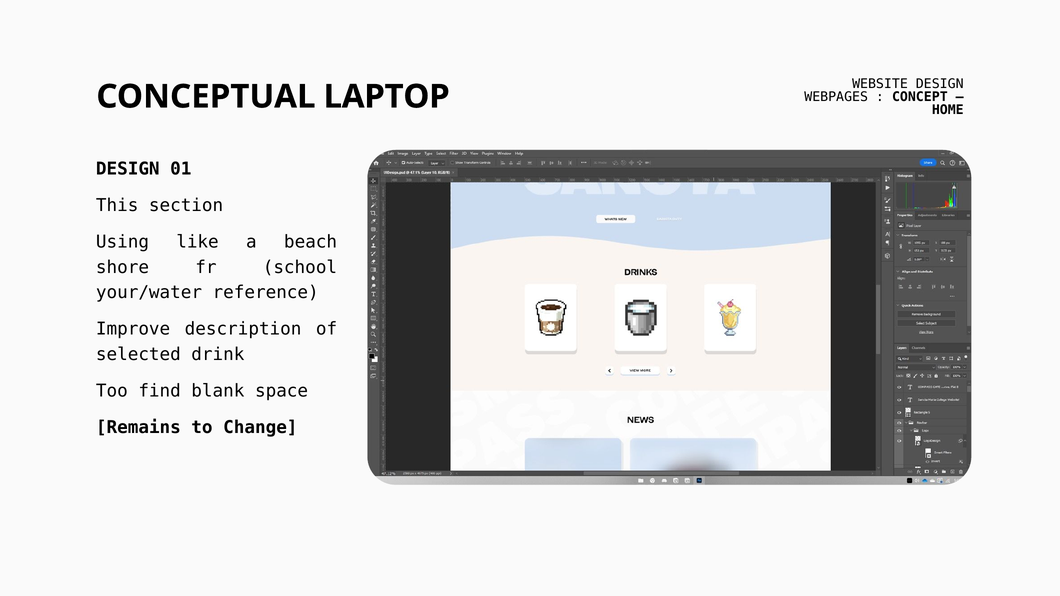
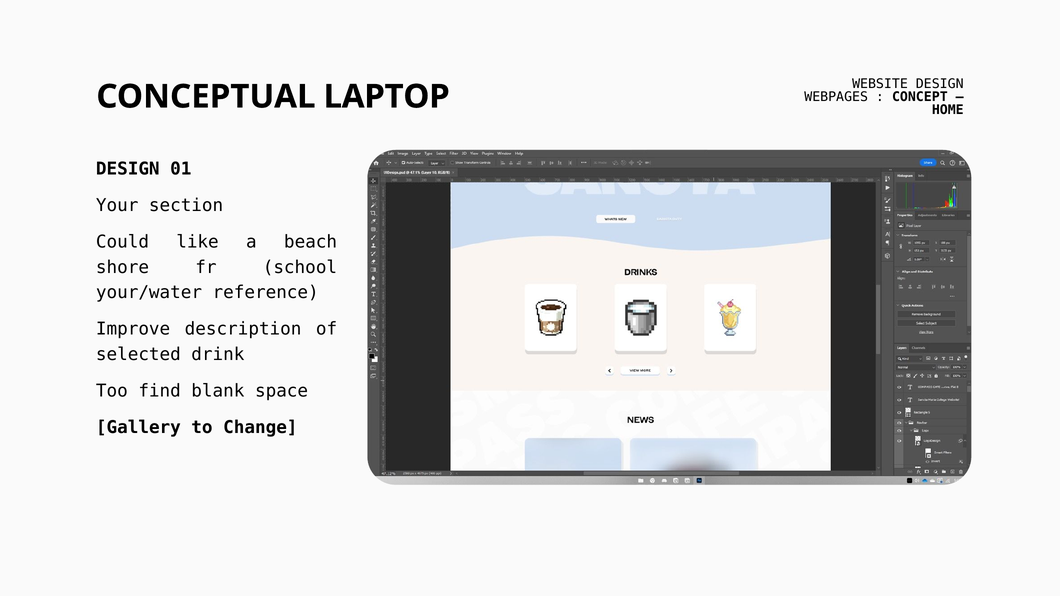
This: This -> Your (117, 206)
Using: Using -> Could (123, 242)
Remains: Remains -> Gallery (138, 427)
